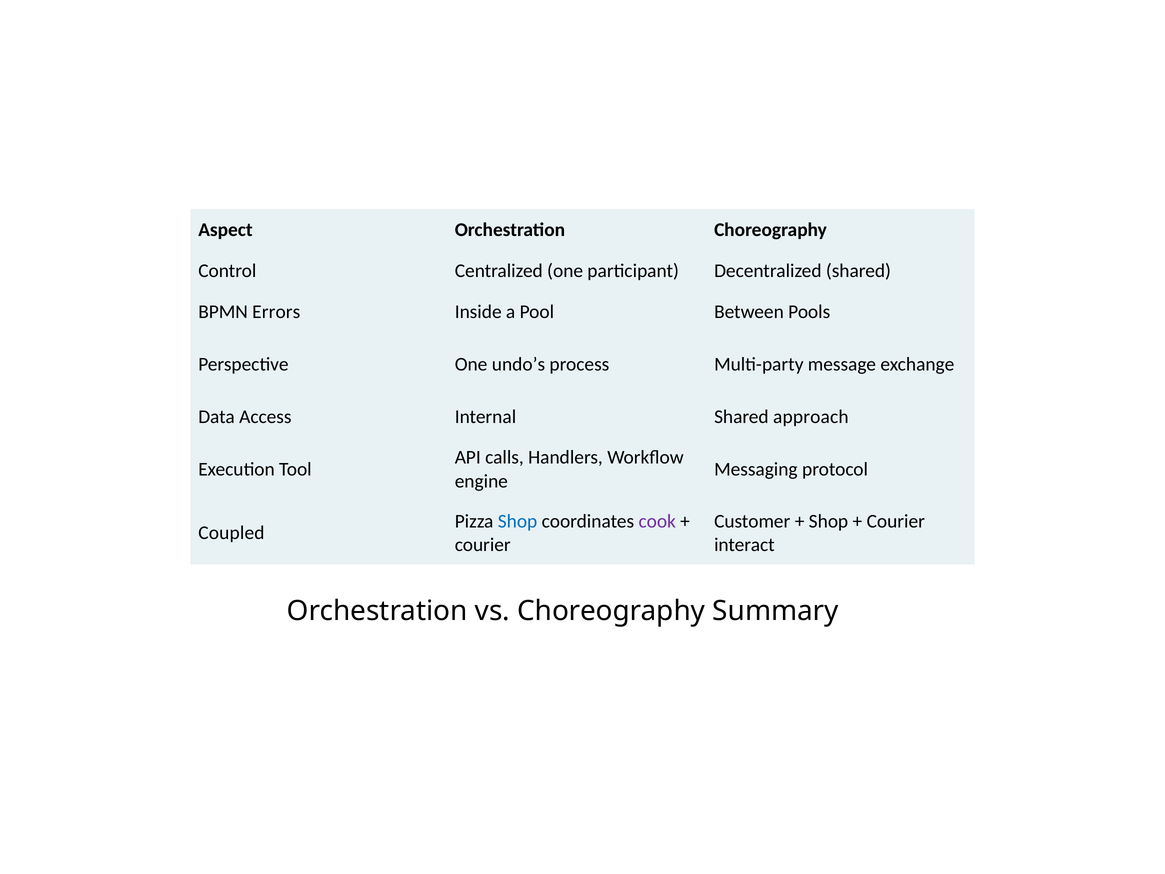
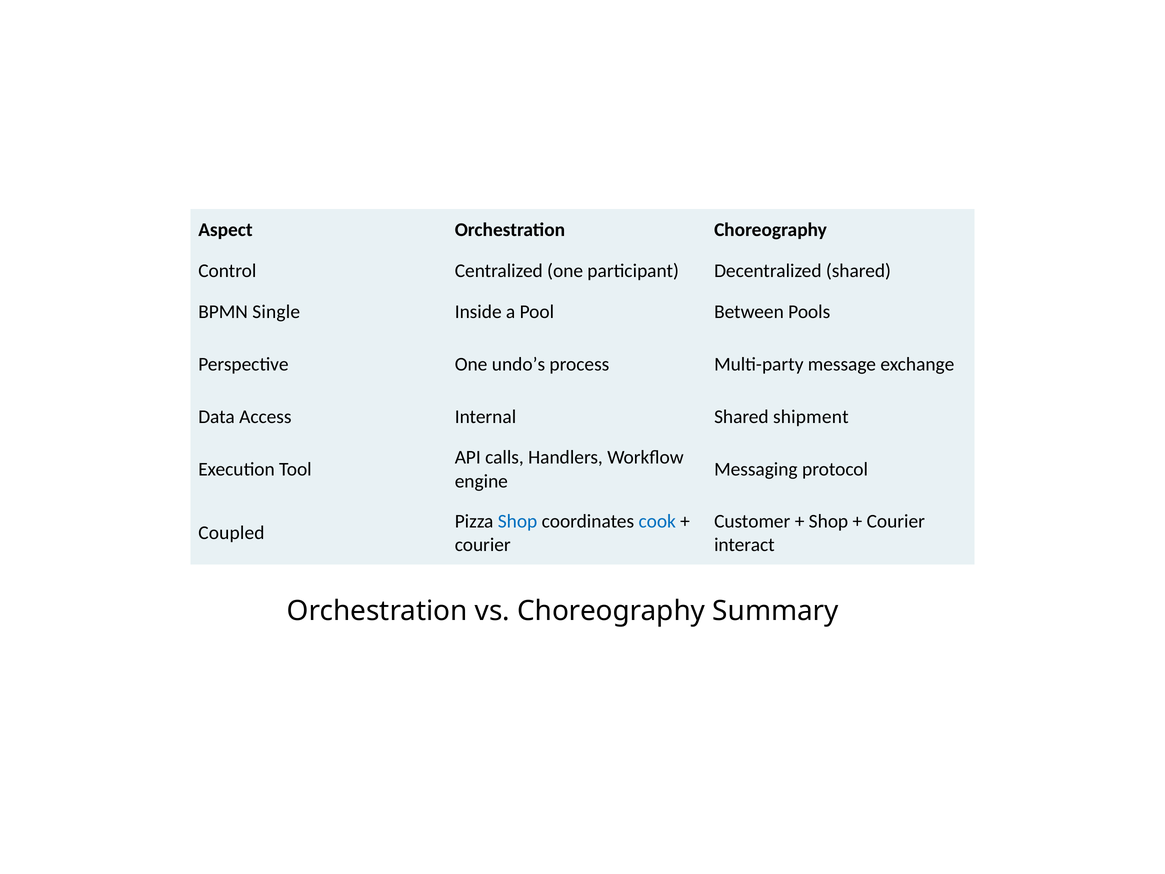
Errors: Errors -> Single (276, 312)
approach: approach -> shipment (811, 417)
cook colour: purple -> blue (657, 521)
